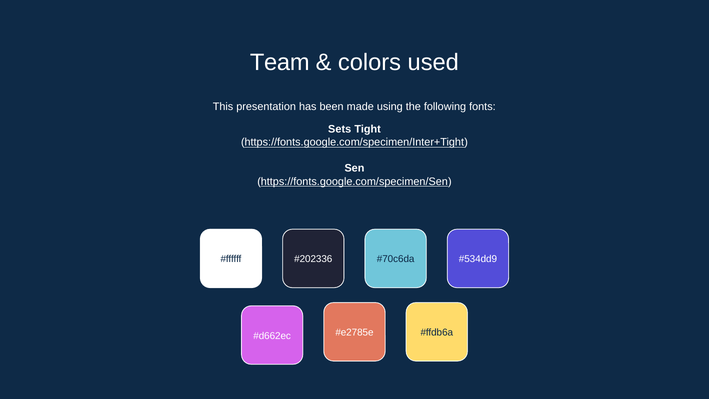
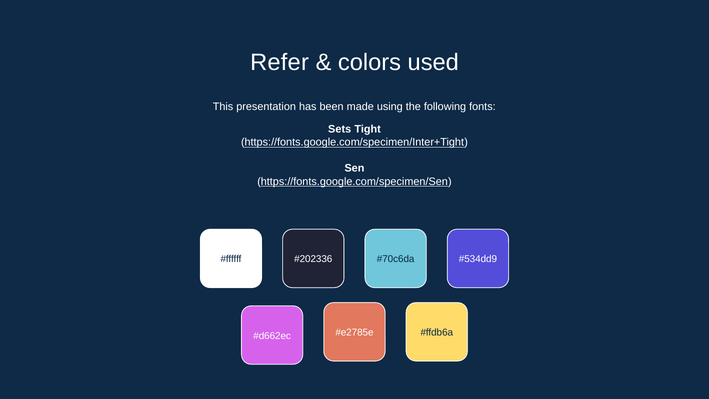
Team: Team -> Refer (280, 63)
